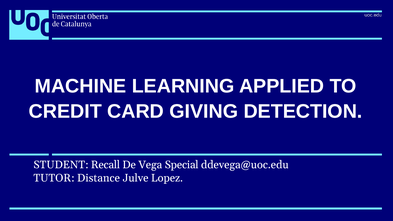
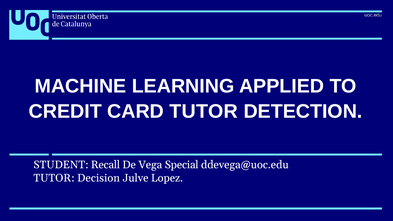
CARD GIVING: GIVING -> TUTOR (204, 111)
Distance: Distance -> Decision (99, 178)
